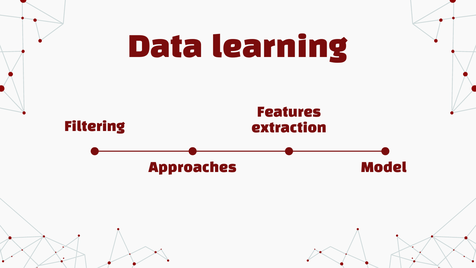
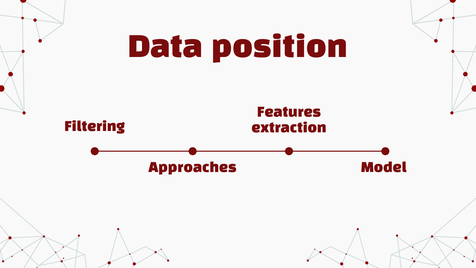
learning: learning -> position (280, 47)
